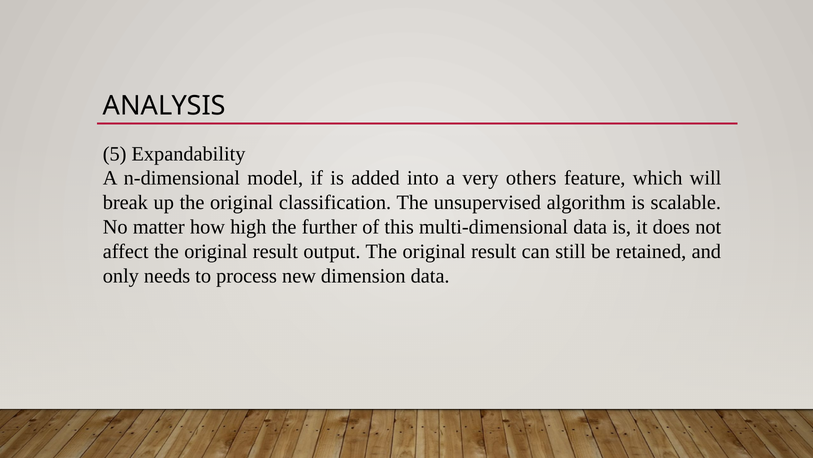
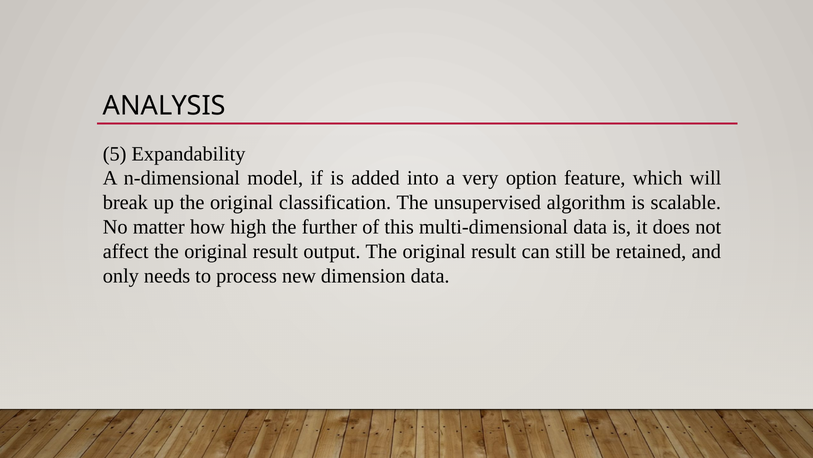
others: others -> option (531, 178)
